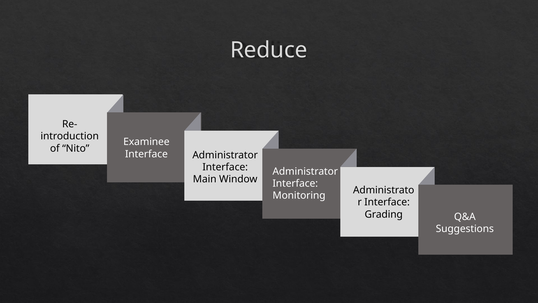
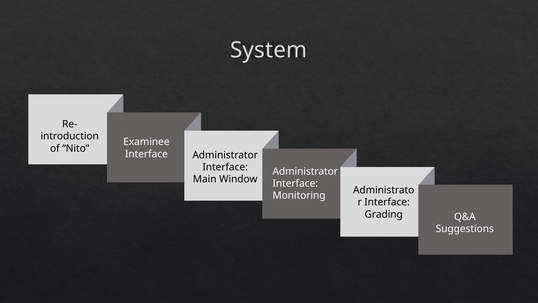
Reduce: Reduce -> System (269, 50)
